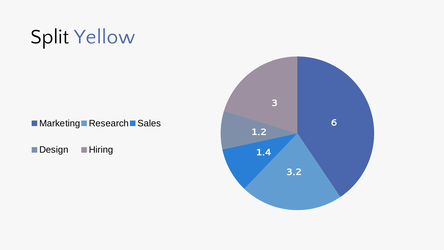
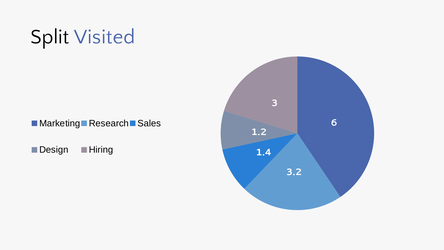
Yellow: Yellow -> Visited (105, 37)
